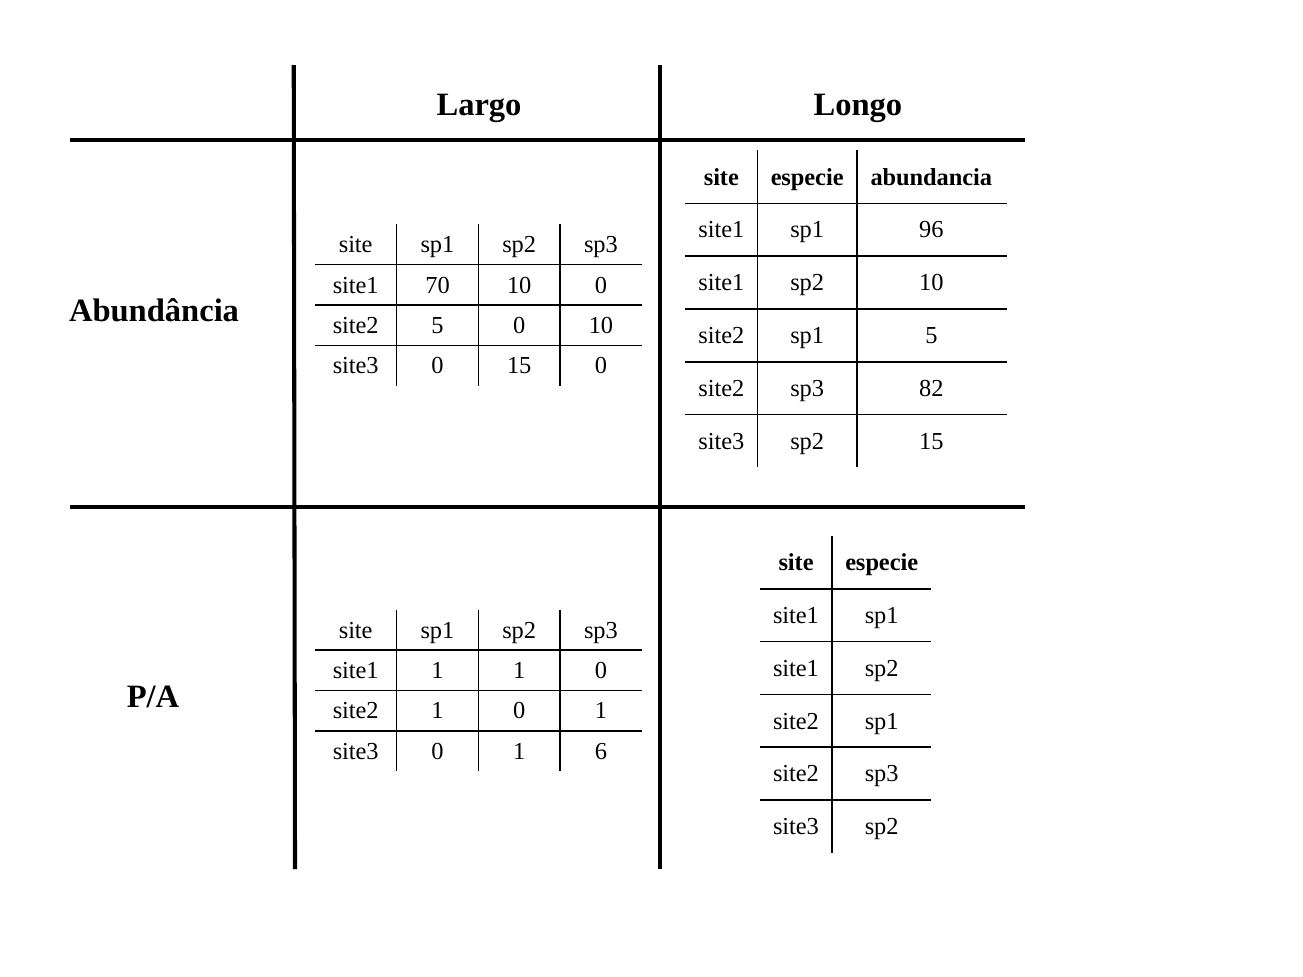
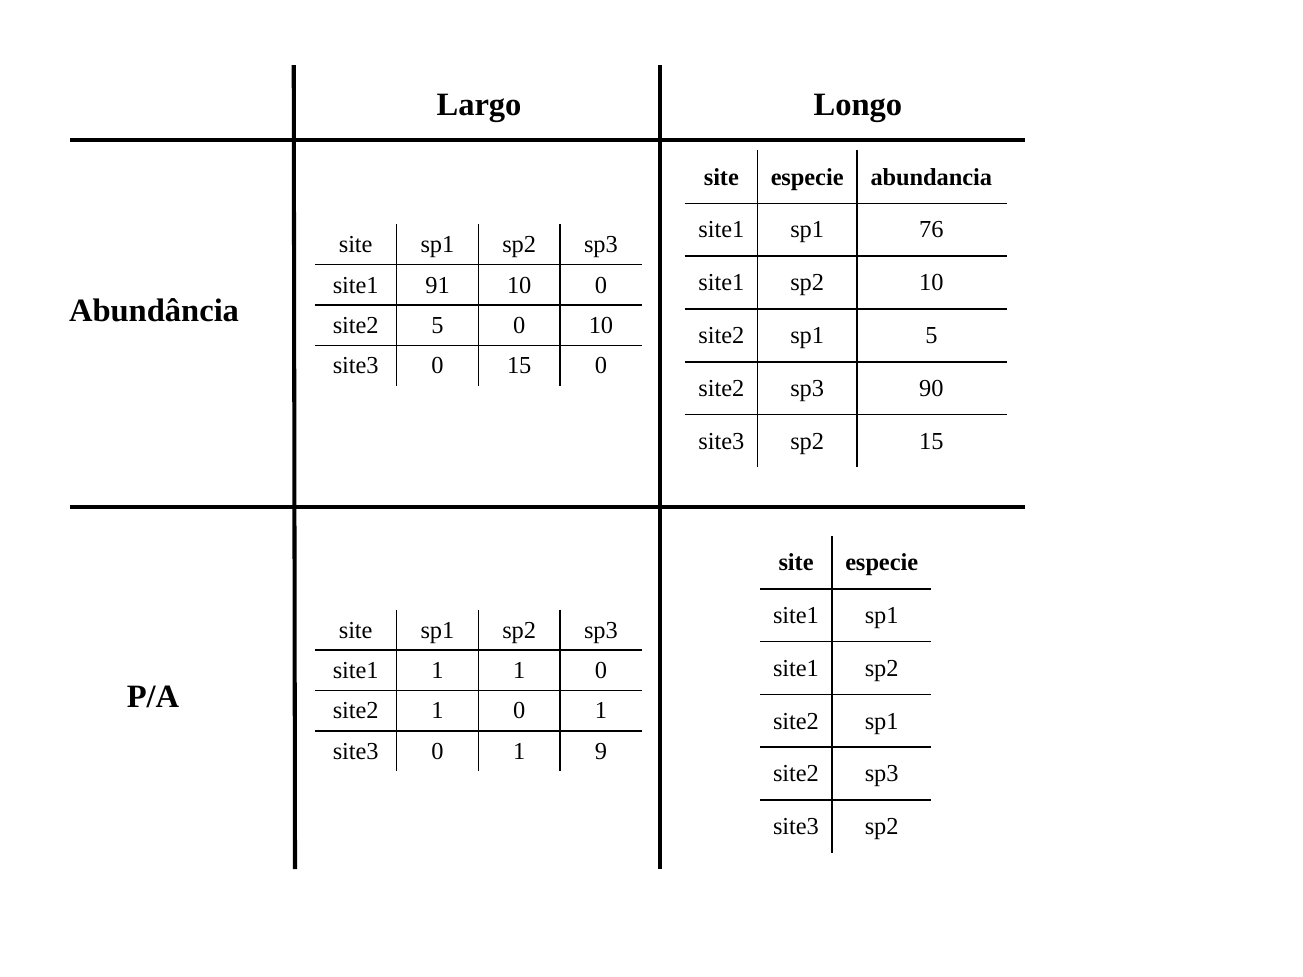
96: 96 -> 76 (931, 230)
70: 70 -> 91 (438, 285)
82: 82 -> 90 (931, 388)
6: 6 -> 9 (601, 751)
